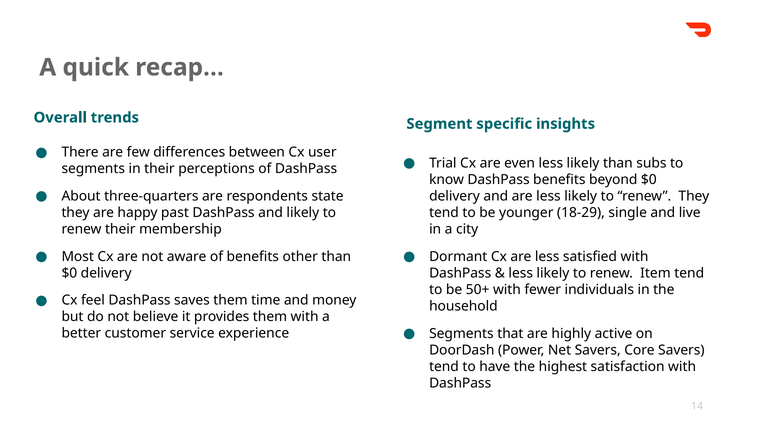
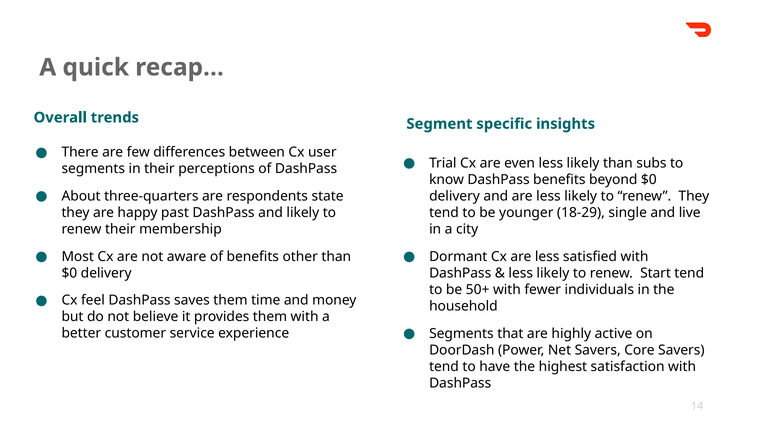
Item: Item -> Start (656, 273)
